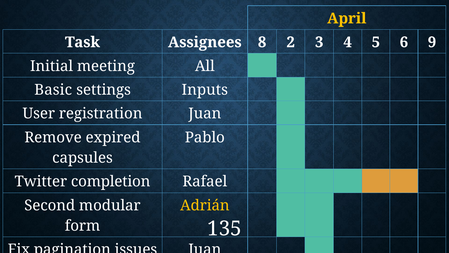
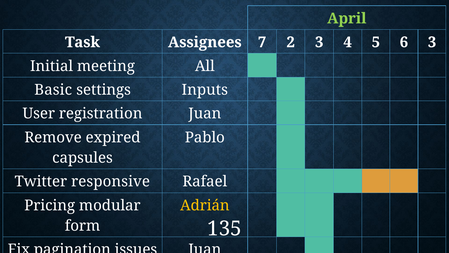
April colour: yellow -> light green (347, 18)
8: 8 -> 7 (262, 42)
6 9: 9 -> 3 (432, 42)
completion: completion -> responsive (111, 181)
Second: Second -> Pricing (50, 205)
